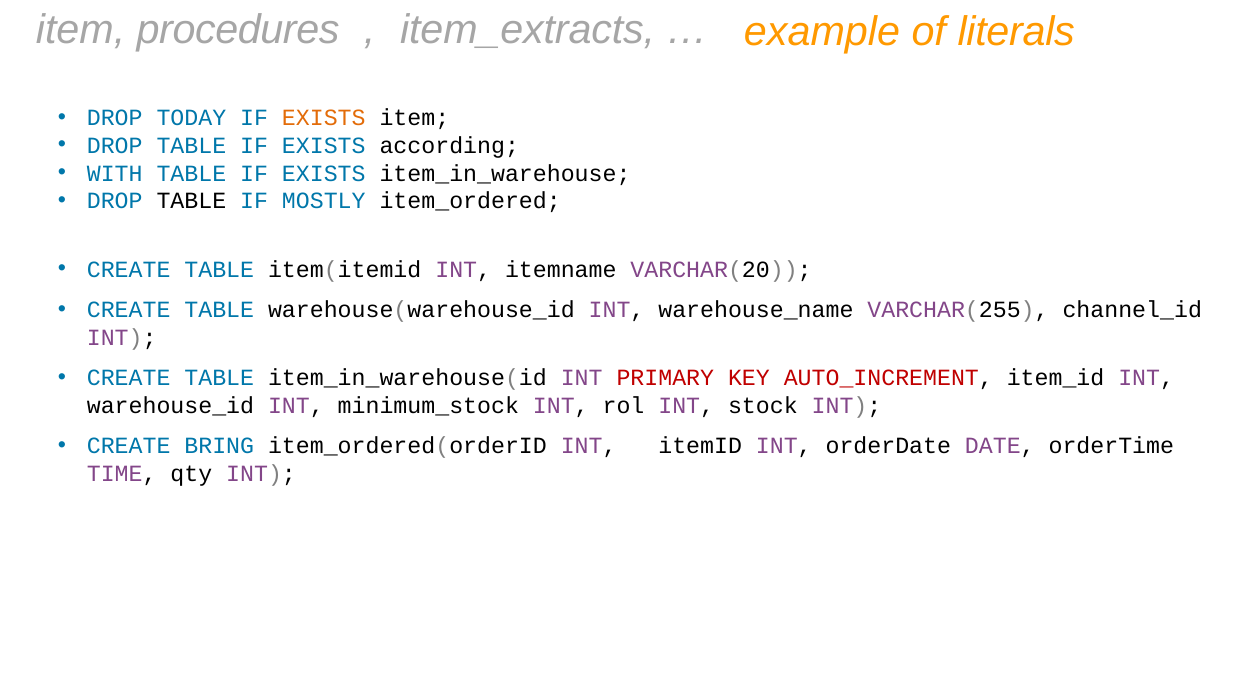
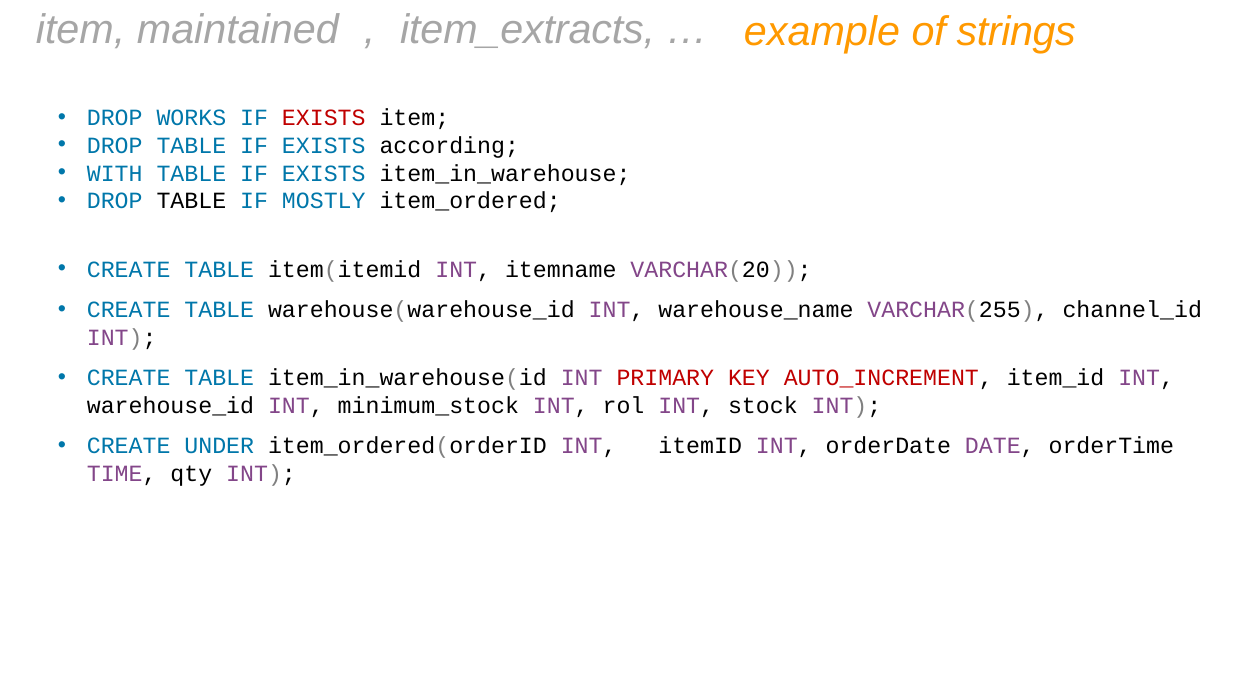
procedures: procedures -> maintained (238, 29)
literals: literals -> strings (1016, 32)
TODAY: TODAY -> WORKS (191, 118)
EXISTS colour: orange -> red (324, 118)
BRING: BRING -> UNDER (219, 446)
